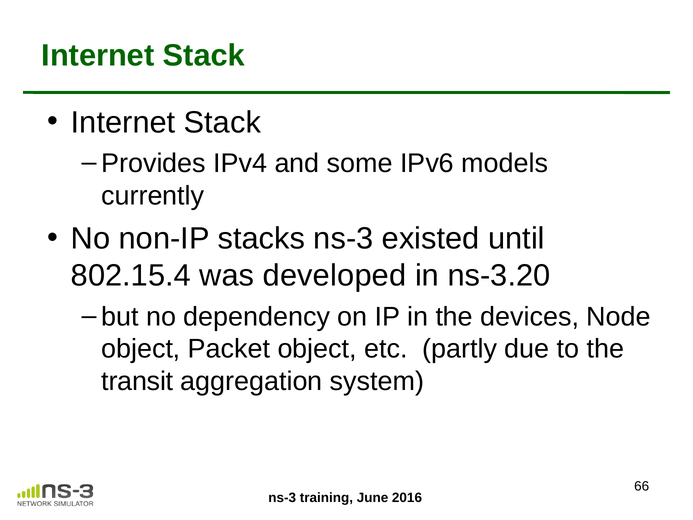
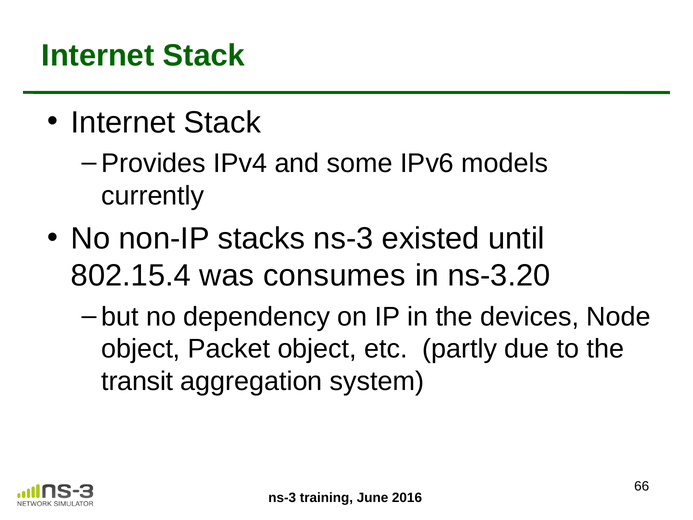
developed: developed -> consumes (334, 275)
